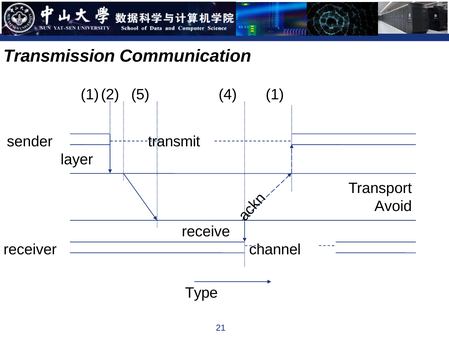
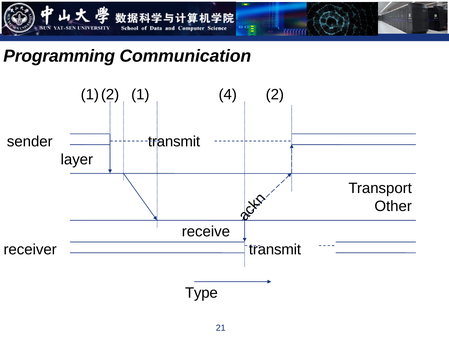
Transmission: Transmission -> Programming (59, 56)
1 5: 5 -> 1 (140, 95)
4 1: 1 -> 2 (275, 95)
Avoid: Avoid -> Other (393, 206)
channel: channel -> transmit (275, 249)
